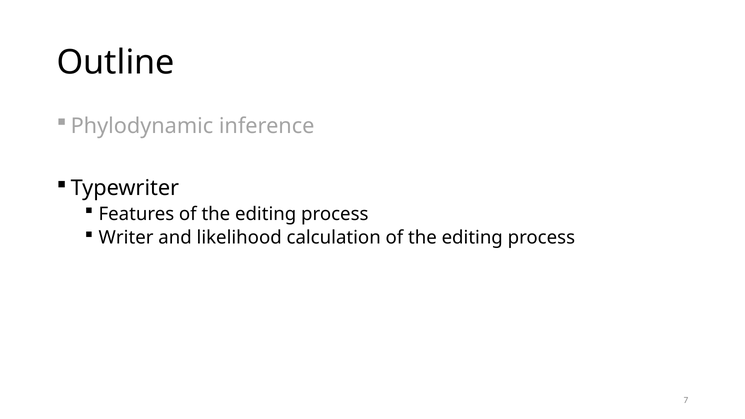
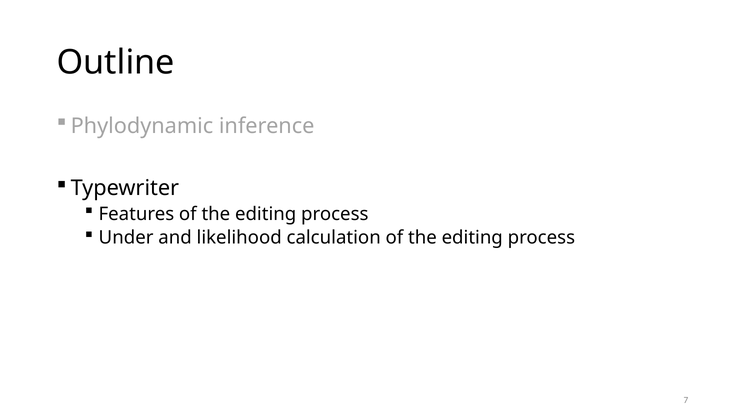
Writer: Writer -> Under (126, 238)
